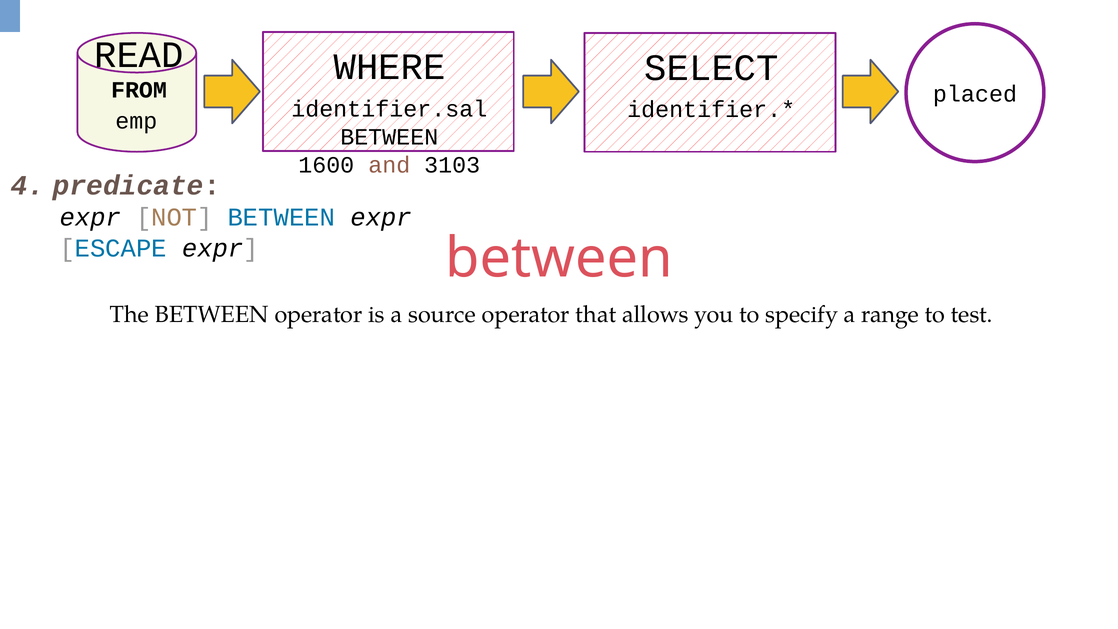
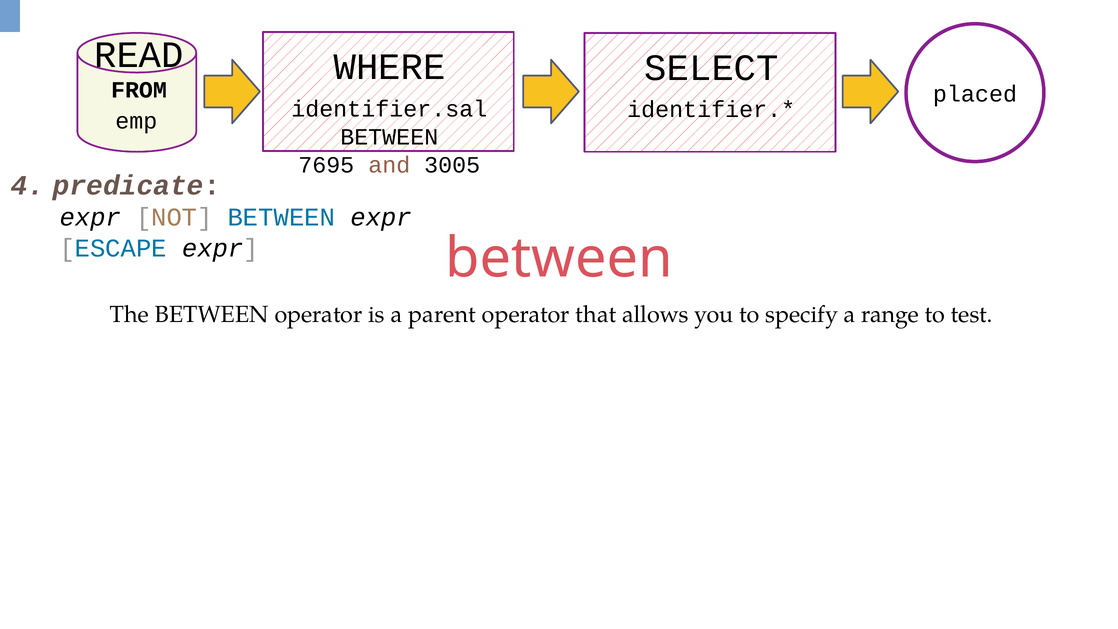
1600: 1600 -> 7695 (326, 165)
3103: 3103 -> 3005 (452, 165)
source: source -> parent (442, 314)
